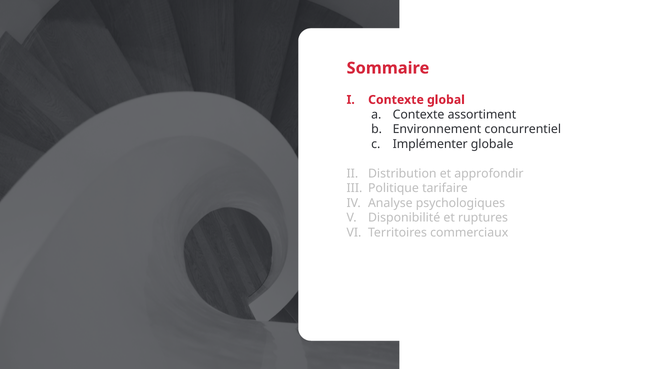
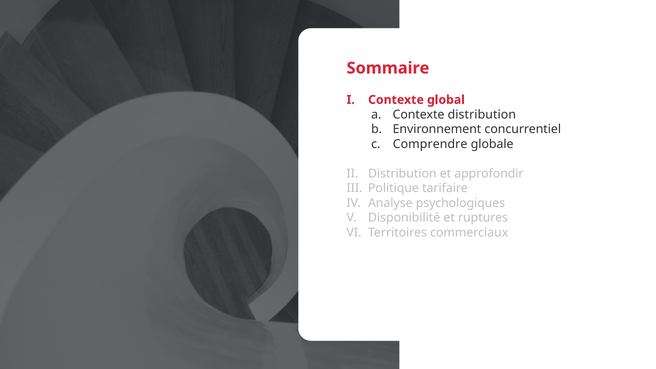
Contexte assortiment: assortiment -> distribution (482, 115)
Implémenter: Implémenter -> Comprendre (430, 144)
